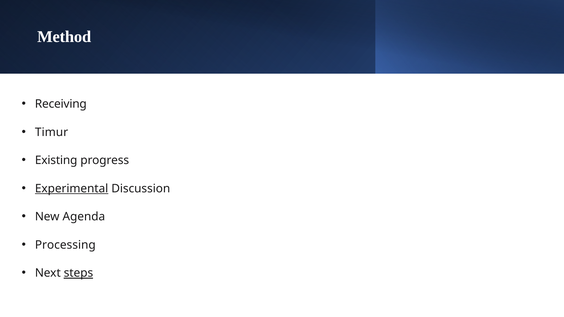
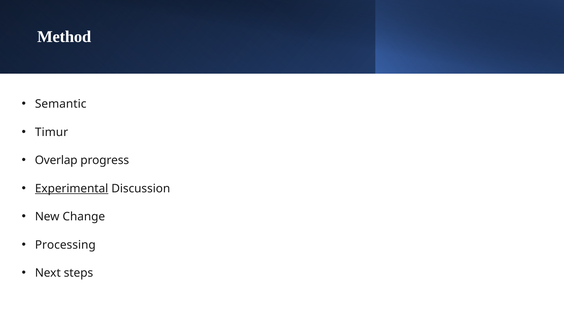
Receiving: Receiving -> Semantic (61, 104)
Existing: Existing -> Overlap (56, 160)
Agenda: Agenda -> Change (84, 217)
steps underline: present -> none (78, 273)
